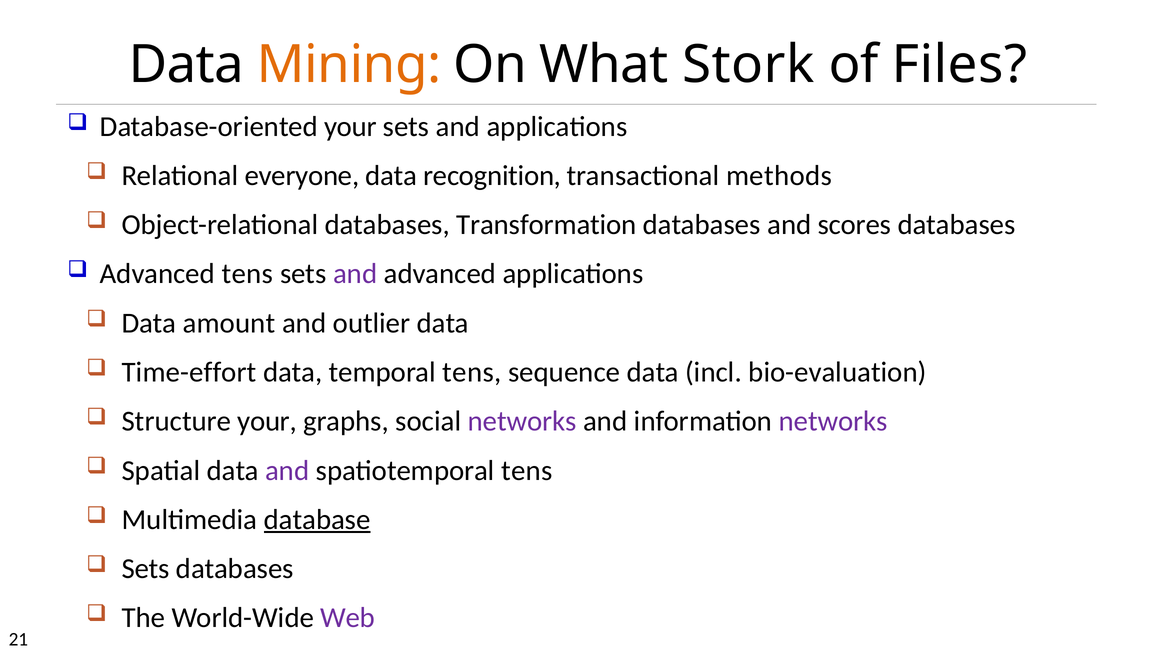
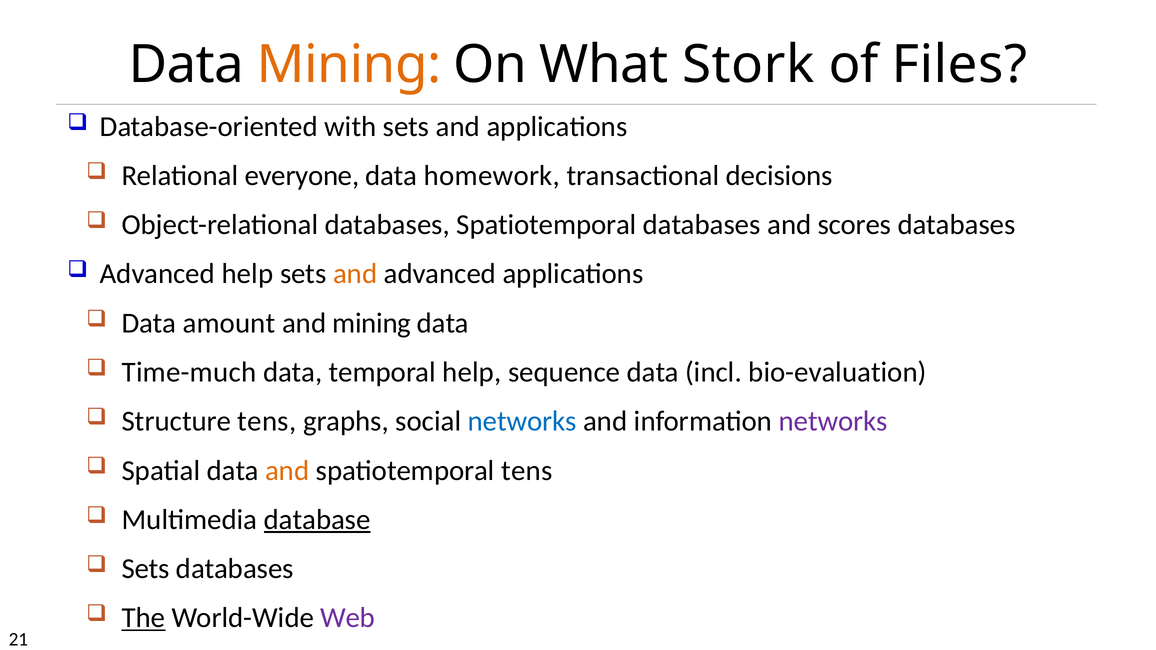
Database-oriented your: your -> with (350, 127)
recognition: recognition -> homework (492, 176)
methods: methods -> decisions (779, 176)
databases Transformation: Transformation -> Spatiotemporal (546, 225)
Advanced tens: tens -> help (247, 274)
and colour: purple -> orange (355, 274)
and outlier: outlier -> mining (372, 323)
Time-effort: Time-effort -> Time-much (189, 372)
temporal tens: tens -> help (472, 372)
Structure your: your -> tens (267, 421)
networks colour: purple -> blue (522, 421)
and colour: purple -> orange (287, 471)
The underline: none -> present (144, 618)
